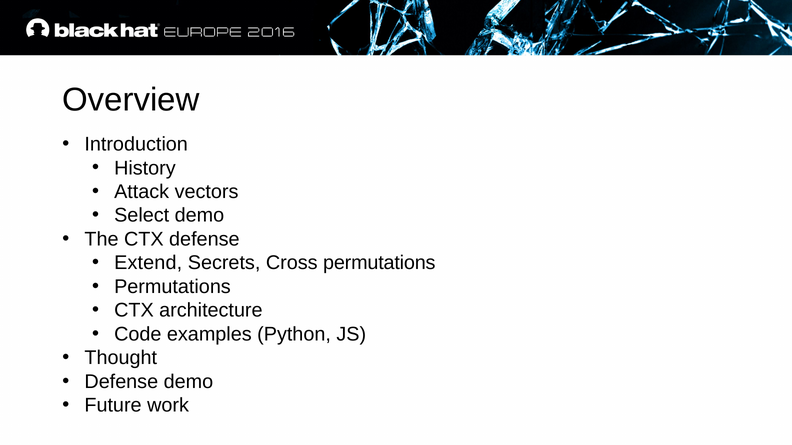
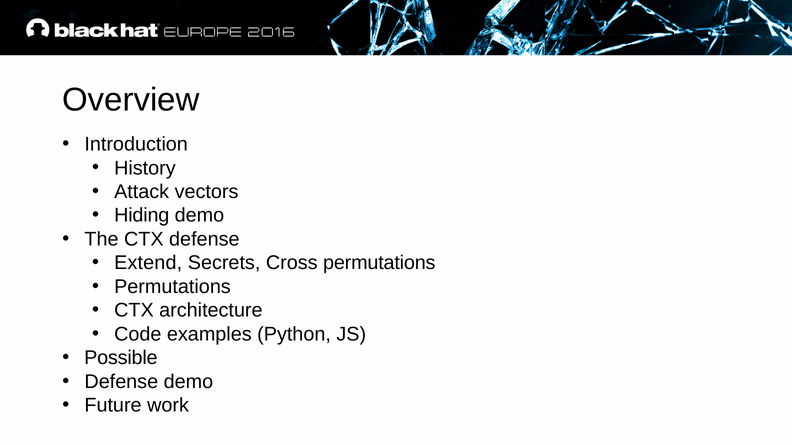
Select: Select -> Hiding (142, 216)
Thought: Thought -> Possible (121, 358)
